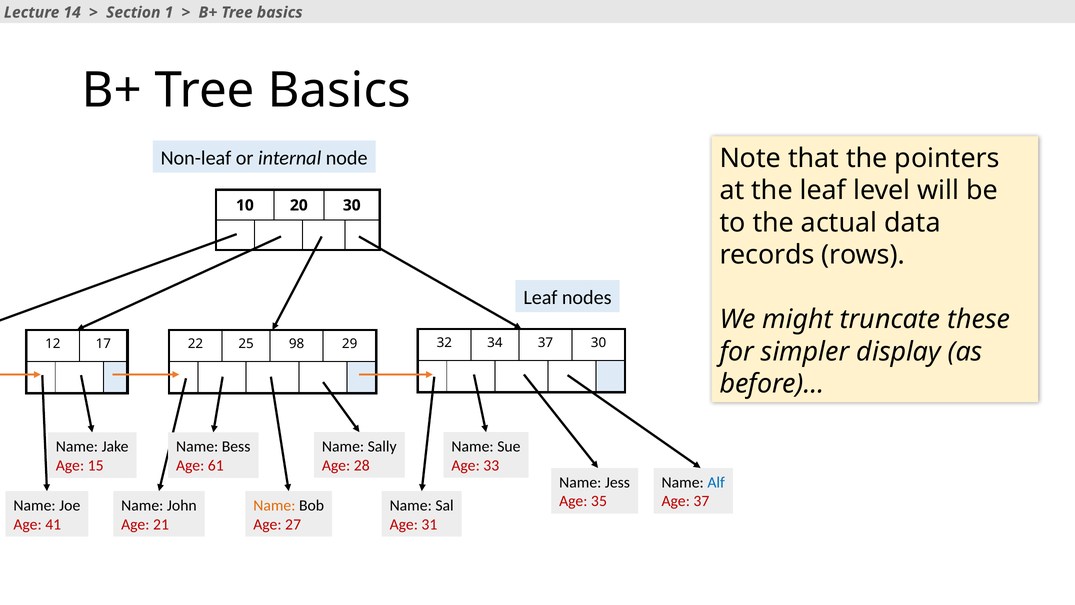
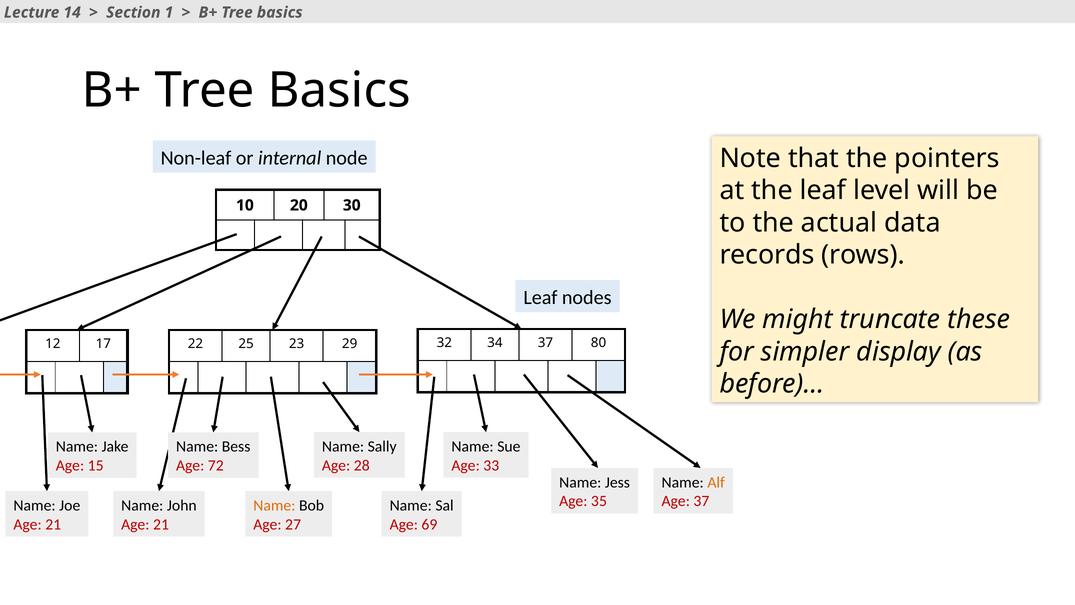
37 30: 30 -> 80 (599, 343)
98: 98 -> 23 (297, 344)
61: 61 -> 72 (216, 465)
Alf colour: blue -> orange (716, 482)
41: 41 -> 21 (53, 524)
31: 31 -> 69 (429, 524)
